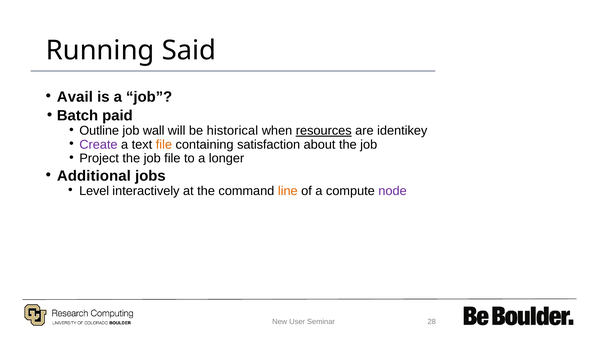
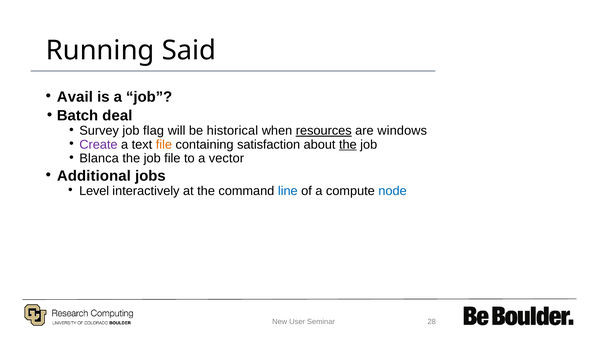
paid: paid -> deal (117, 116)
Outline: Outline -> Survey (99, 131)
wall: wall -> flag (154, 131)
identikey: identikey -> windows (402, 131)
the underline: none -> present (348, 144)
Project: Project -> Blanca (99, 158)
longer: longer -> vector (226, 158)
line colour: orange -> blue (288, 191)
node colour: purple -> blue (393, 191)
